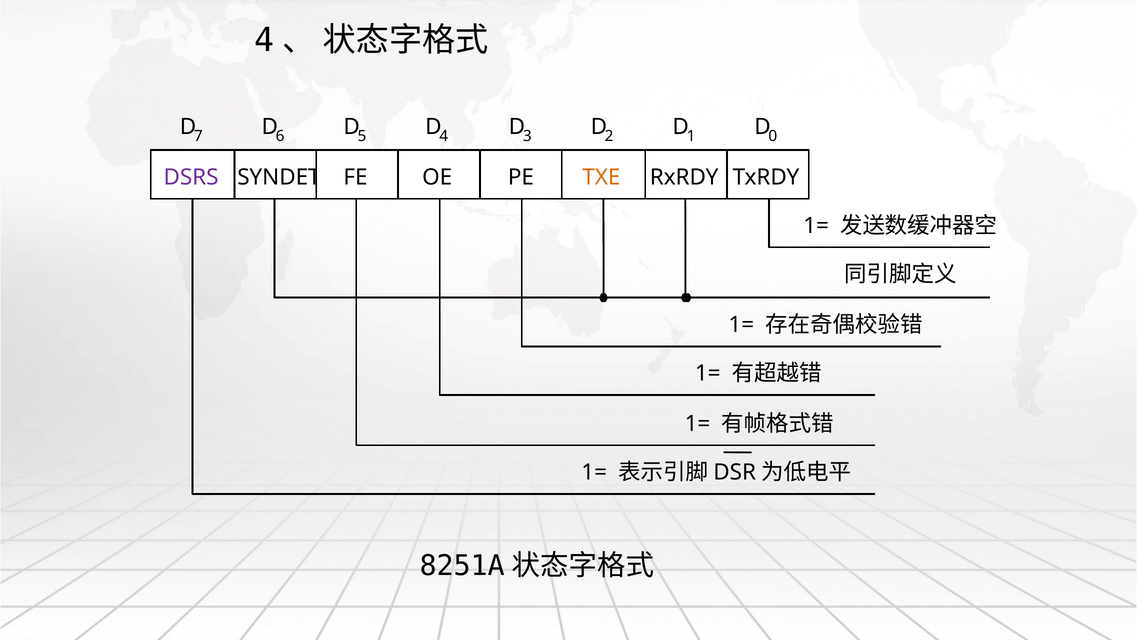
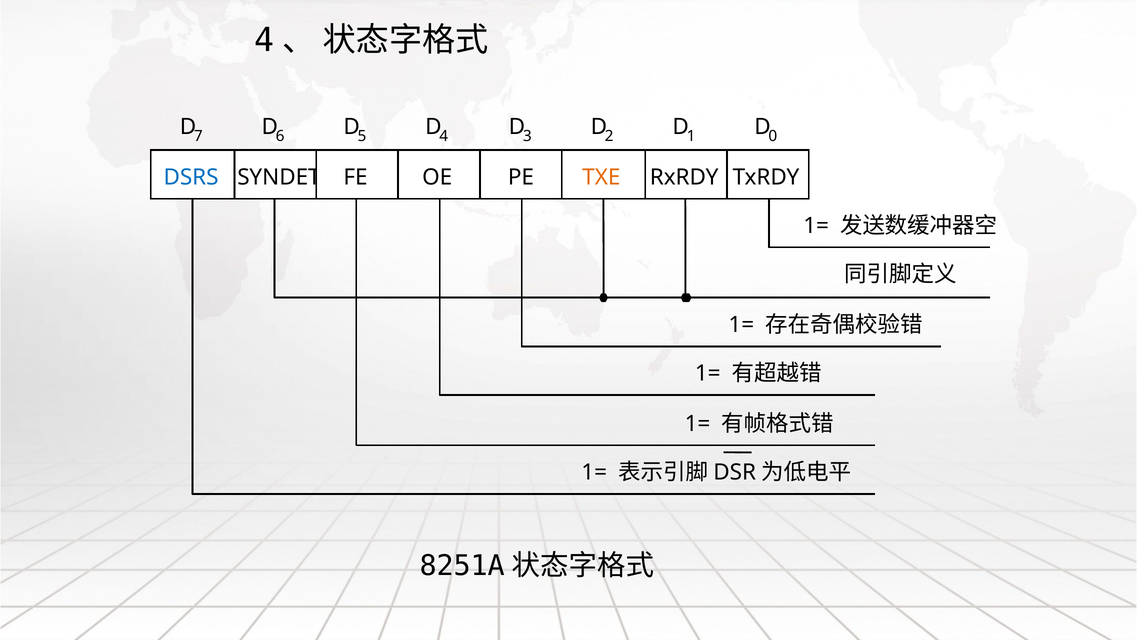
DSRS colour: purple -> blue (191, 177)
